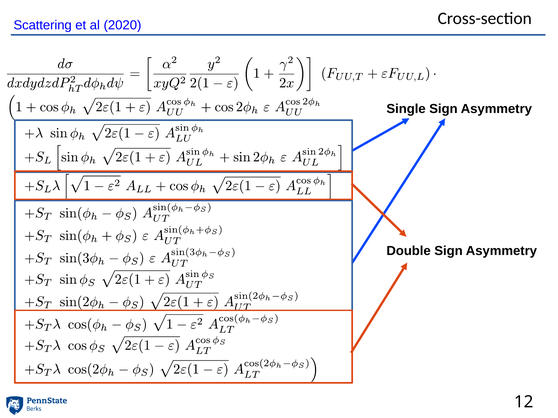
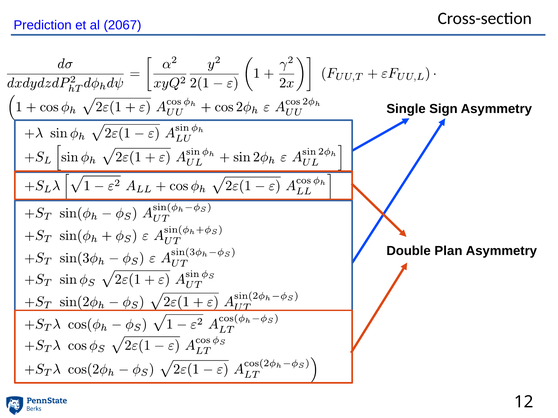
Scattering: Scattering -> Prediction (43, 25)
2020: 2020 -> 2067 (122, 25)
Double Sign: Sign -> Plan (448, 251)
